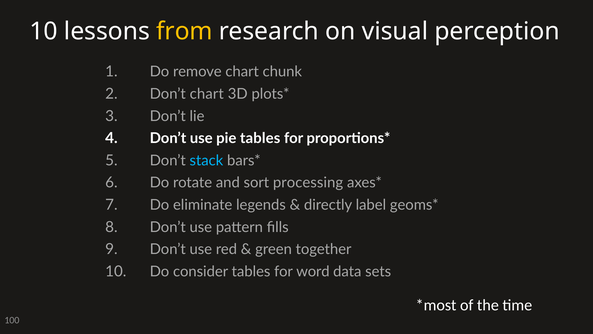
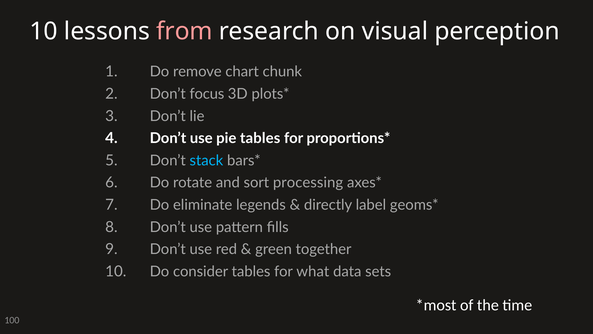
from colour: yellow -> pink (184, 31)
Don’t chart: chart -> focus (207, 94)
word: word -> what (313, 271)
